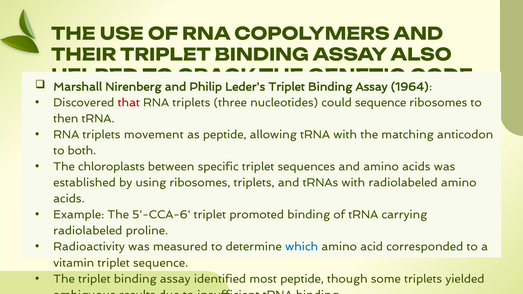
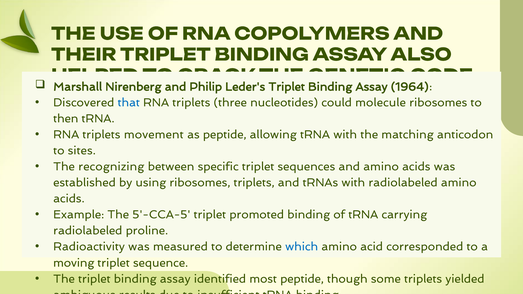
that colour: red -> blue (129, 103)
could sequence: sequence -> molecule (381, 103)
both: both -> sites (82, 151)
chloroplasts: chloroplasts -> recognizing (111, 167)
5'-CCA-6: 5'-CCA-6 -> 5'-CCA-5 (161, 215)
vitamin: vitamin -> moving (74, 263)
